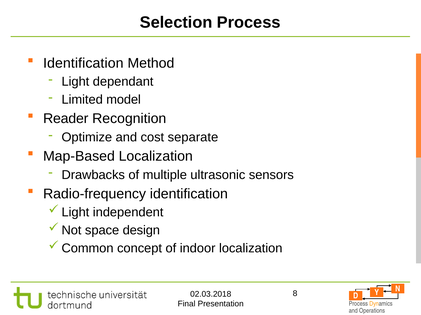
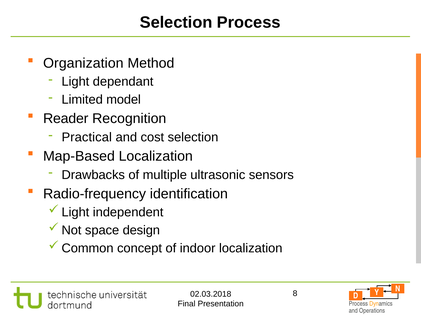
Identification: Identification -> Organization (83, 63)
Optimize: Optimize -> Practical (87, 138)
cost separate: separate -> selection (193, 138)
